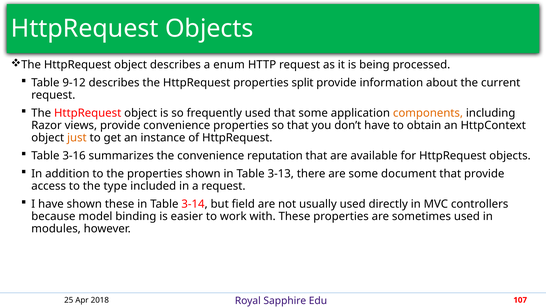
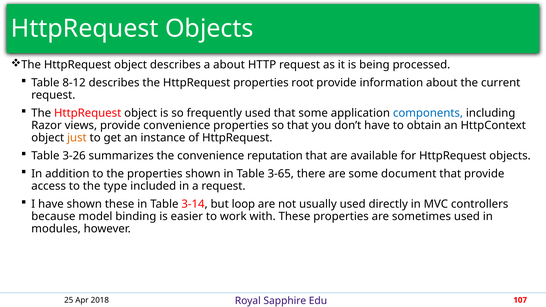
a enum: enum -> about (229, 65)
9-12: 9-12 -> 8-12 (74, 83)
split: split -> root (303, 83)
components colour: orange -> blue (428, 113)
3-16: 3-16 -> 3-26 (74, 156)
3-13: 3-13 -> 3-65 (281, 174)
field: field -> loop (243, 204)
